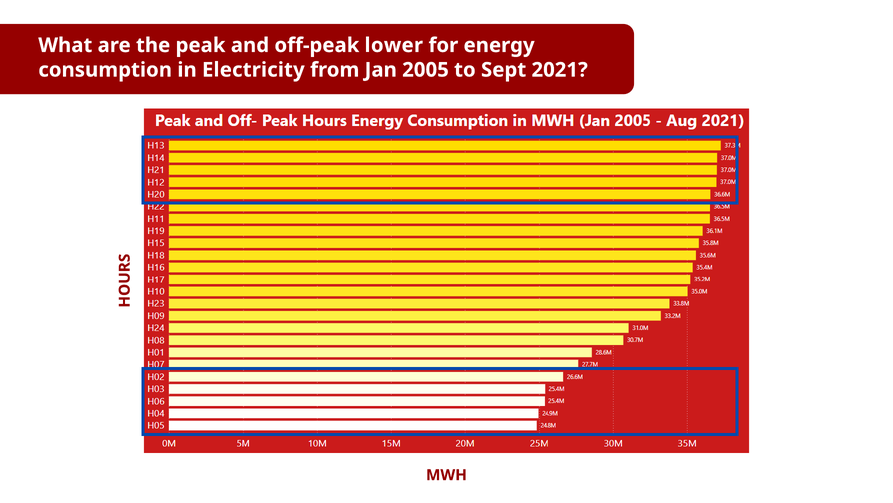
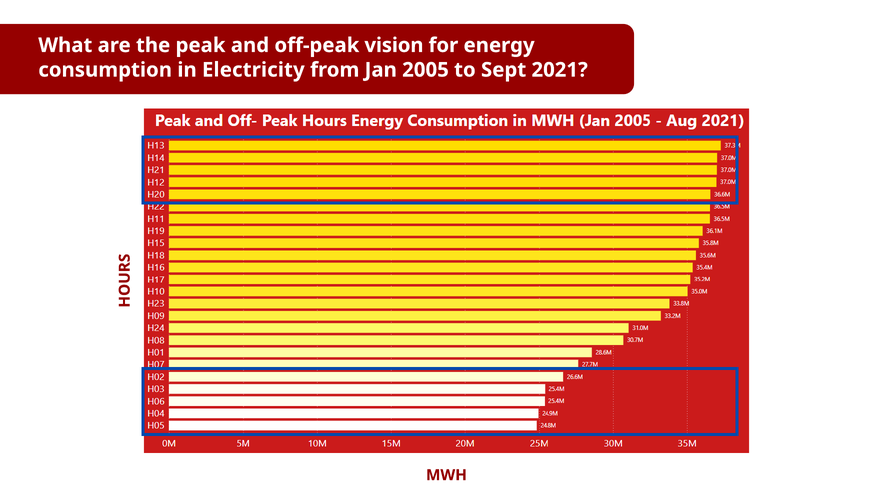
lower: lower -> vision (394, 45)
